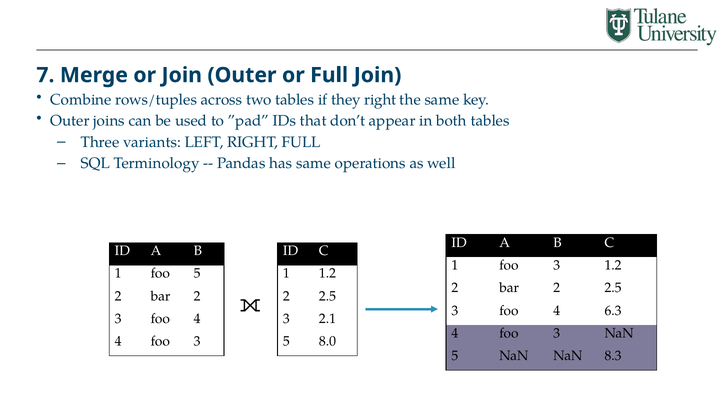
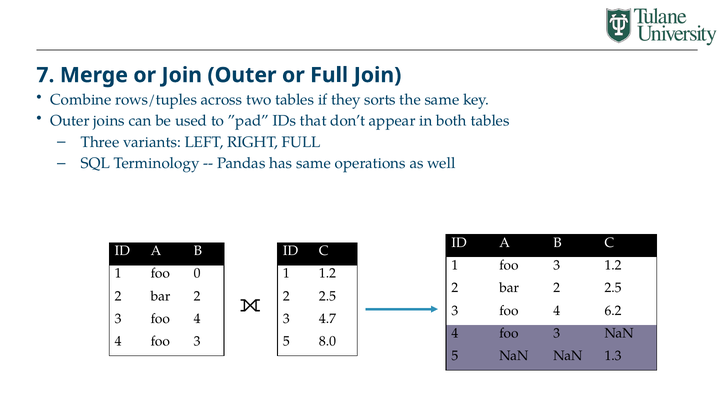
they right: right -> sorts (380, 100)
foo 5: 5 -> 0 (197, 274)
6.3: 6.3 -> 6.2 (613, 311)
2.1: 2.1 -> 4.7 (327, 319)
8.3: 8.3 -> 1.3 (613, 356)
